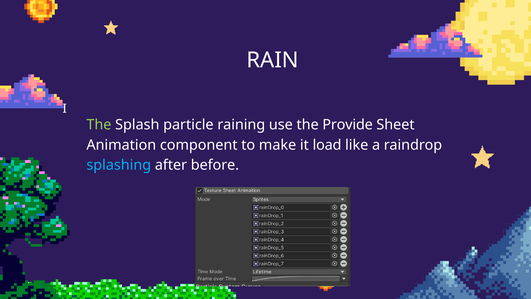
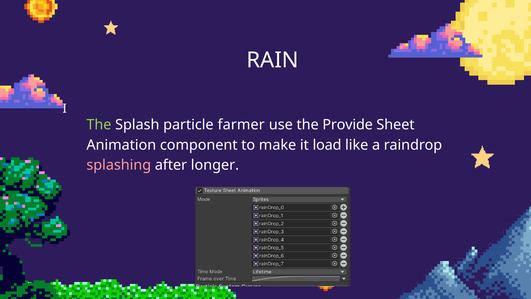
raining: raining -> farmer (241, 125)
splashing colour: light blue -> pink (119, 165)
before: before -> longer (215, 165)
